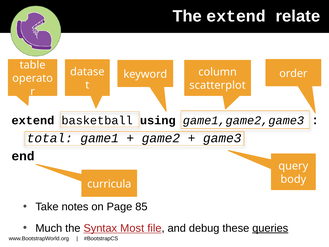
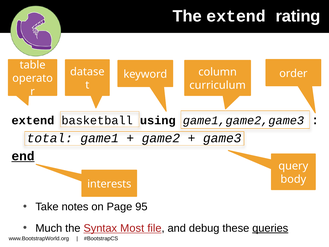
relate: relate -> rating (298, 16)
scatterplot: scatterplot -> curriculum (218, 85)
end underline: none -> present (23, 156)
curricula: curricula -> interests (109, 184)
85: 85 -> 95 (141, 207)
